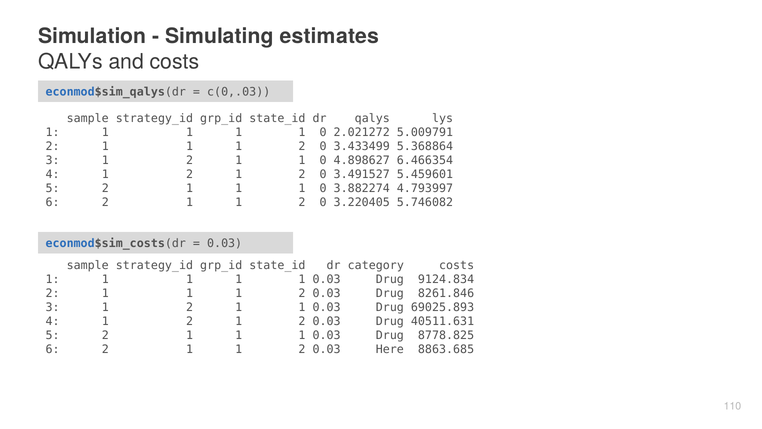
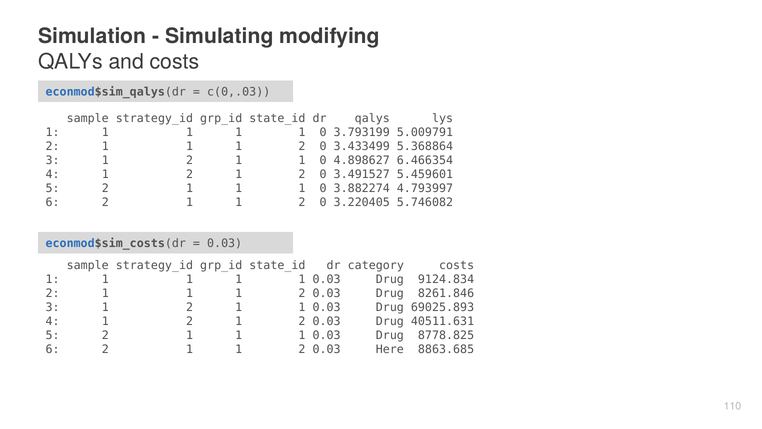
estimates: estimates -> modifying (330, 36)
2.021272: 2.021272 -> 3.793199 (362, 132)
